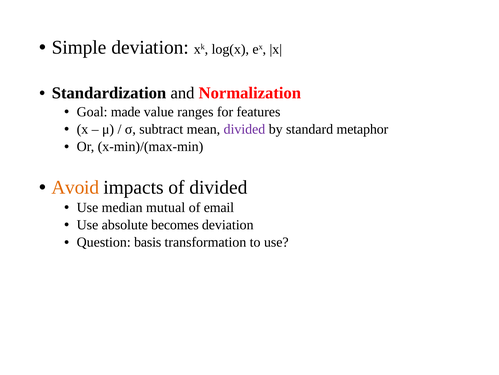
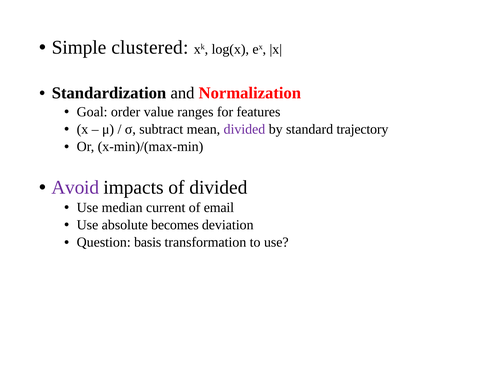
Simple deviation: deviation -> clustered (150, 47)
made: made -> order (126, 112)
metaphor: metaphor -> trajectory (362, 129)
Avoid colour: orange -> purple (75, 187)
mutual: mutual -> current (166, 207)
